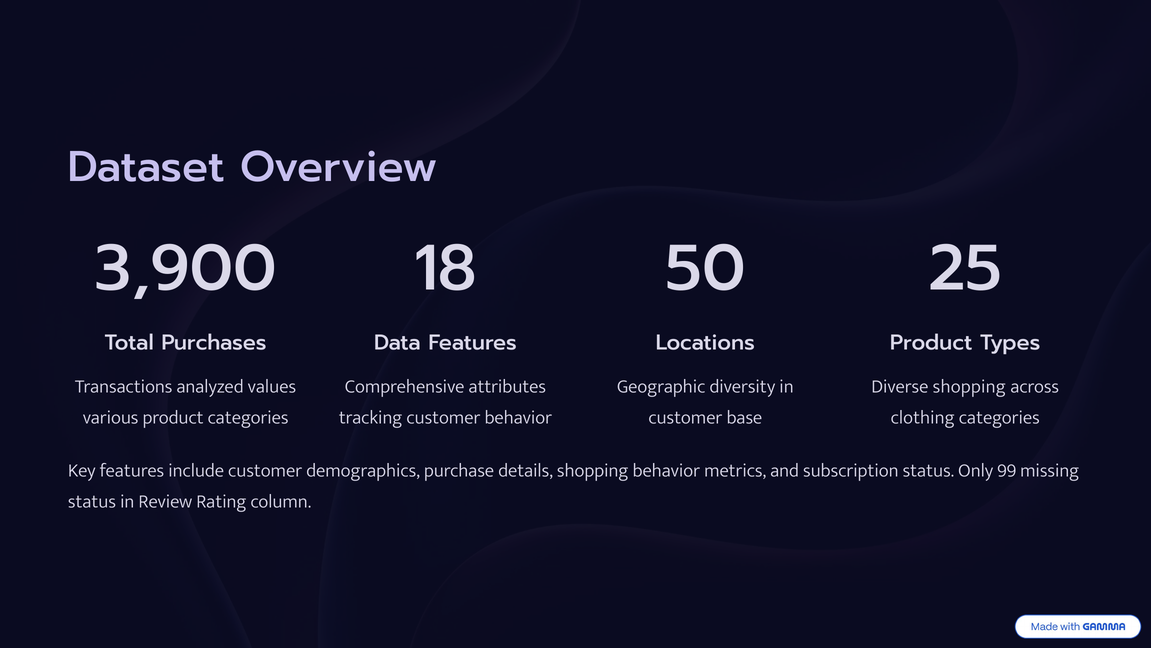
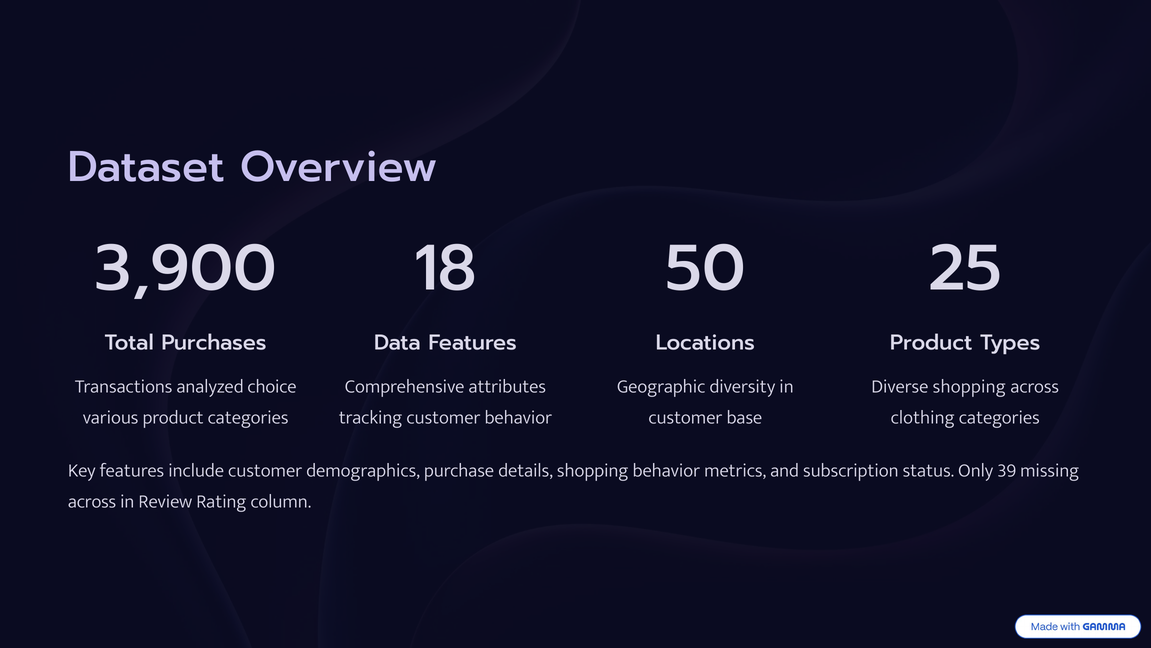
values: values -> choice (272, 386)
99: 99 -> 39 (1007, 470)
status: status -> across (92, 501)
